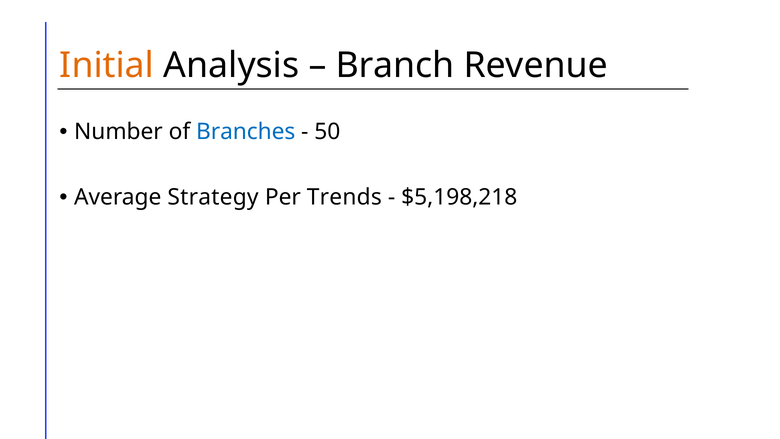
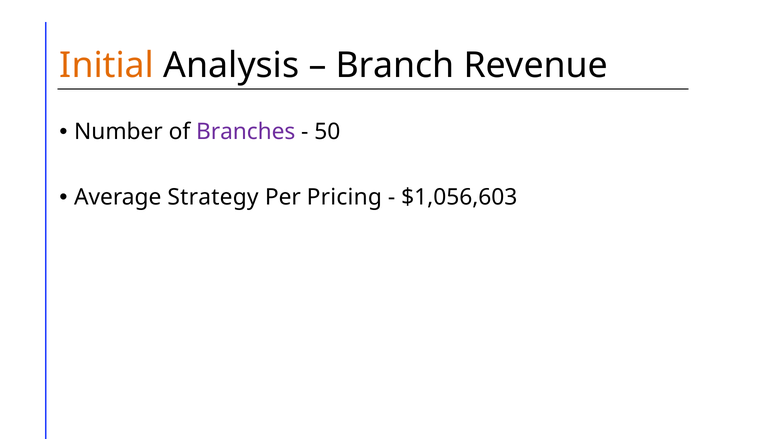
Branches colour: blue -> purple (246, 132)
Trends: Trends -> Pricing (344, 197)
$5,198,218: $5,198,218 -> $1,056,603 (459, 197)
